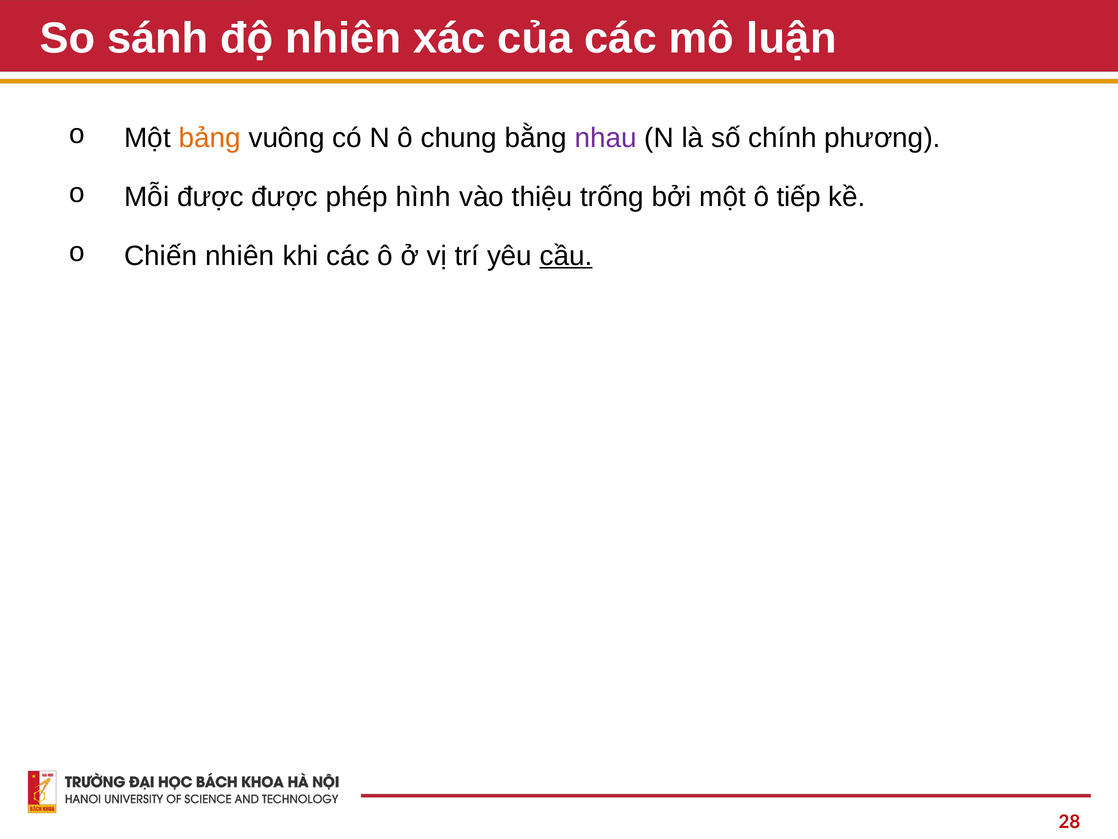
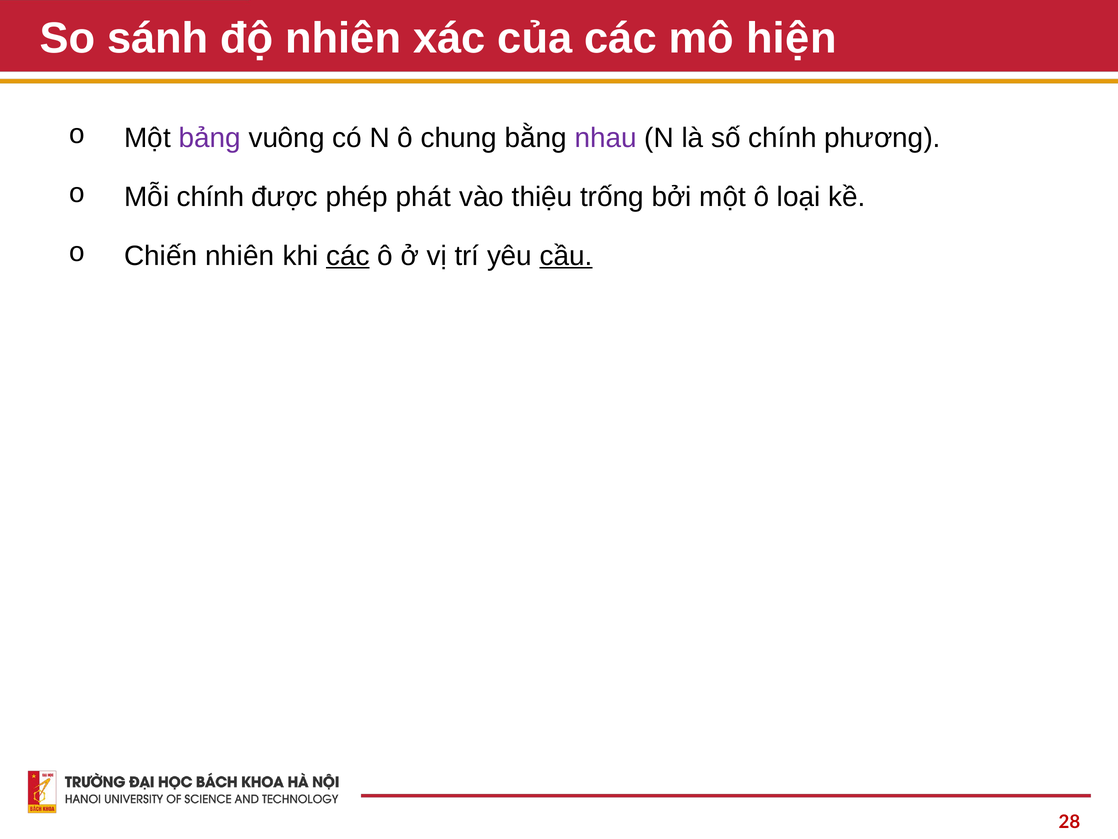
luận: luận -> hiện (791, 38)
bảng colour: orange -> purple (210, 138)
Mỗi được: được -> chính (210, 197)
hình: hình -> phát (423, 197)
tiếp: tiếp -> loại (799, 197)
các underline: none -> present (348, 256)
